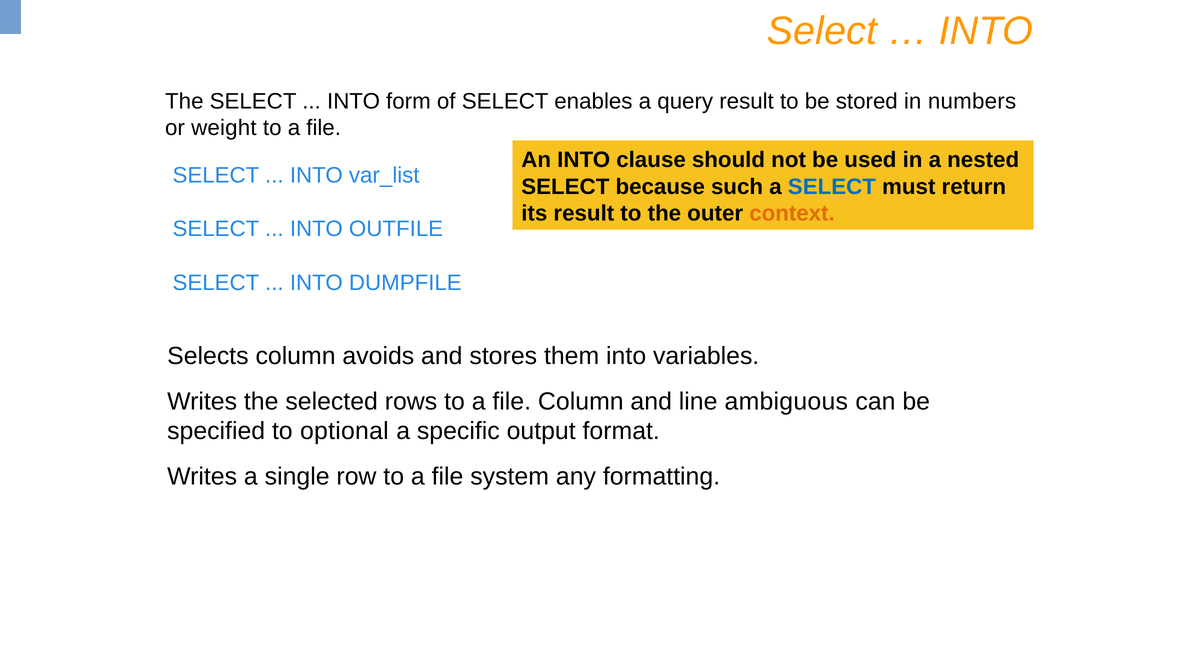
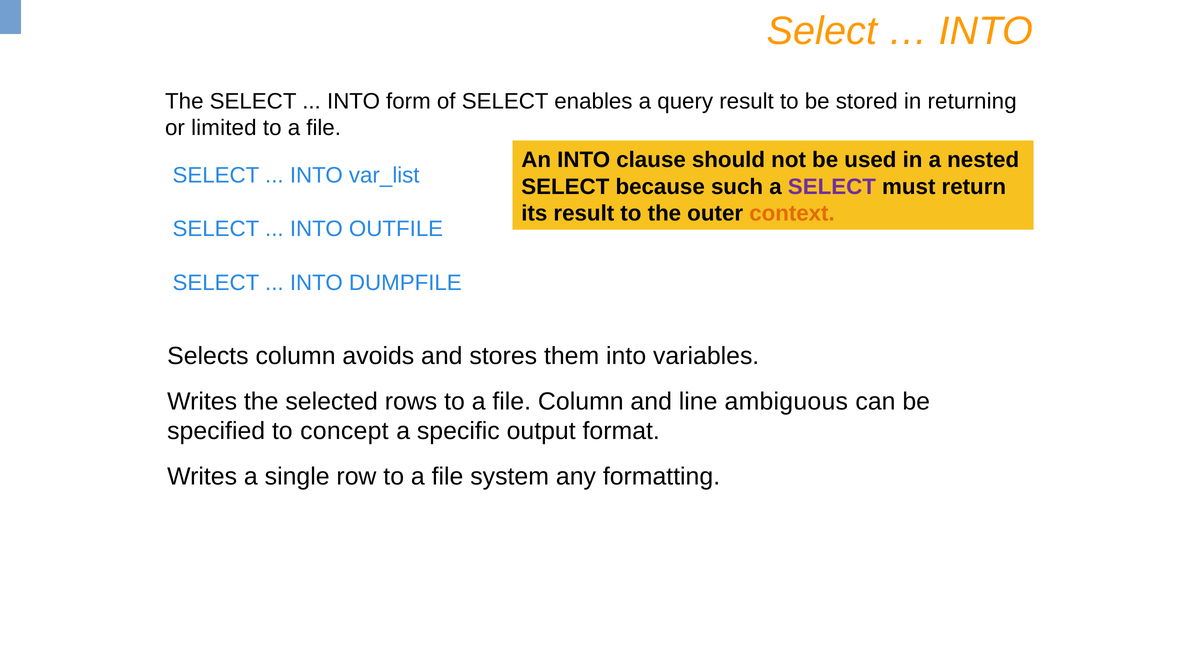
numbers: numbers -> returning (972, 101)
weight: weight -> limited (224, 128)
SELECT colour: blue -> purple (832, 187)
optional: optional -> concept (344, 431)
